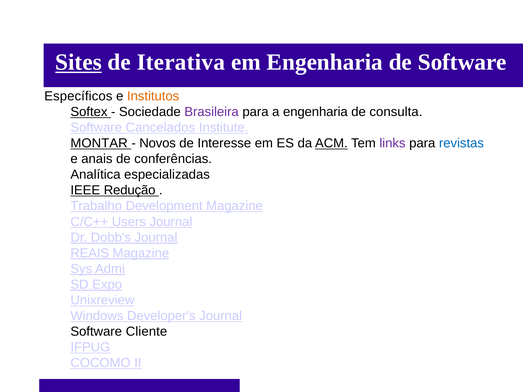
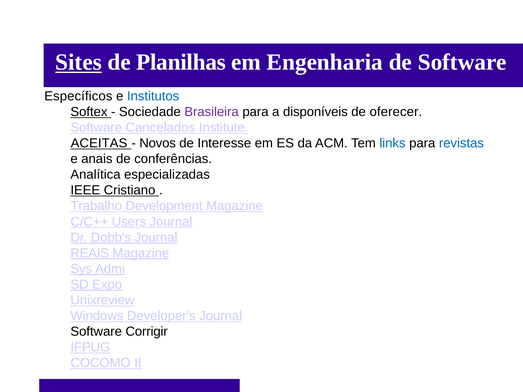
Iterativa: Iterativa -> Planilhas (181, 62)
Institutos colour: orange -> blue (153, 96)
a engenharia: engenharia -> disponíveis (315, 112)
consulta: consulta -> oferecer (396, 112)
MONTAR: MONTAR -> ACEITAS (99, 143)
ACM underline: present -> none (331, 143)
links colour: purple -> blue (392, 143)
Redução: Redução -> Cristiano (130, 190)
Cliente: Cliente -> Corrigir (147, 332)
